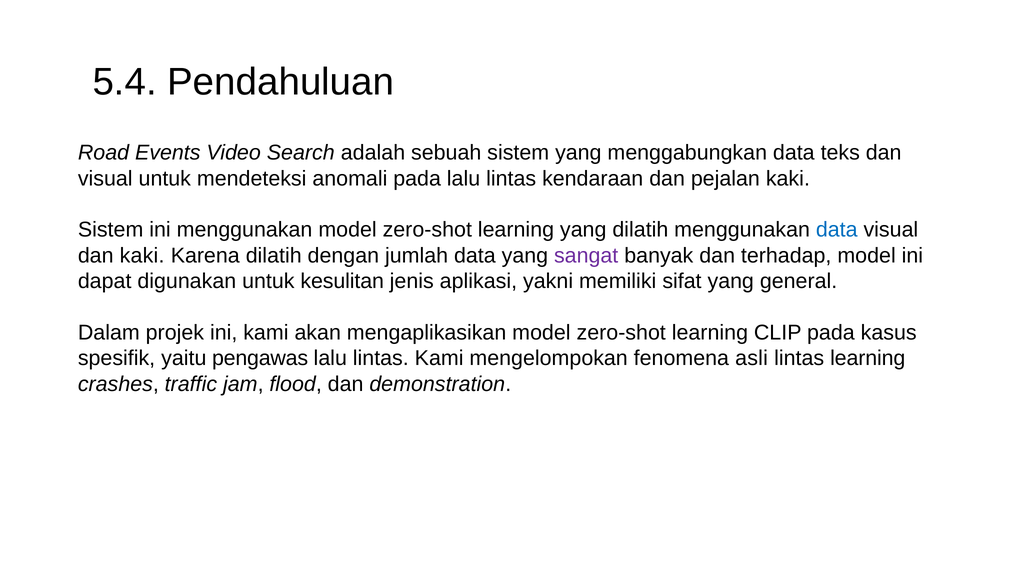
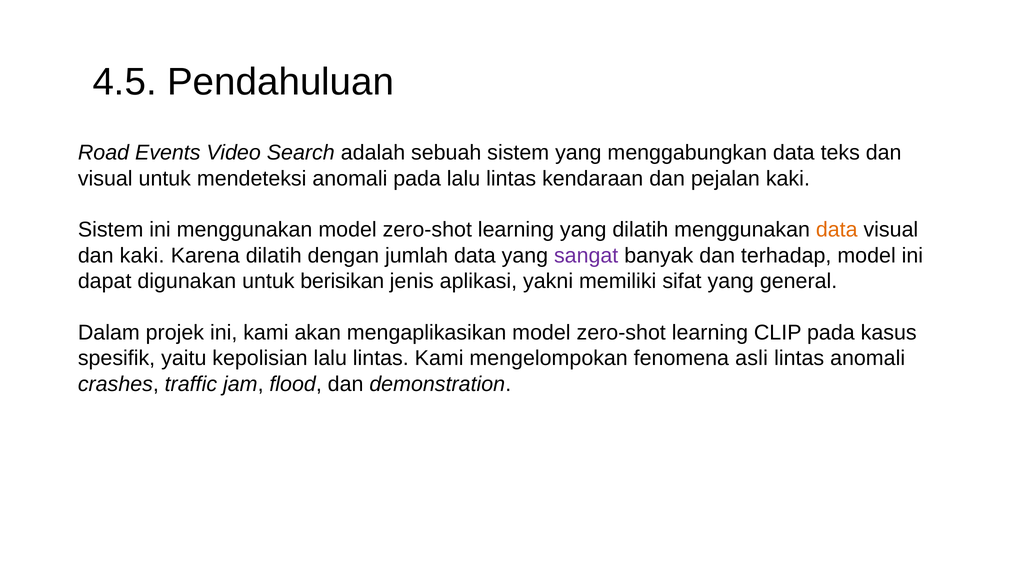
5.4: 5.4 -> 4.5 (125, 82)
data colour: blue -> orange (837, 230)
kesulitan: kesulitan -> berisikan (342, 281)
pengawas: pengawas -> kepolisian (260, 358)
lintas learning: learning -> anomali (868, 358)
